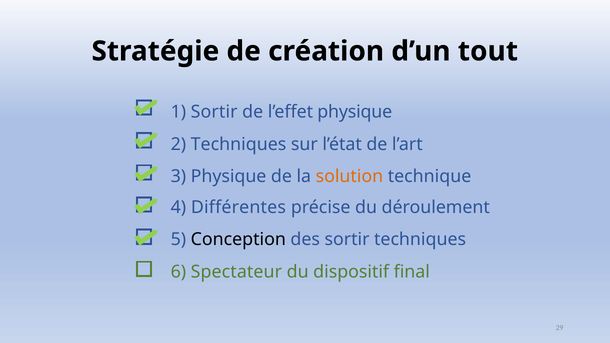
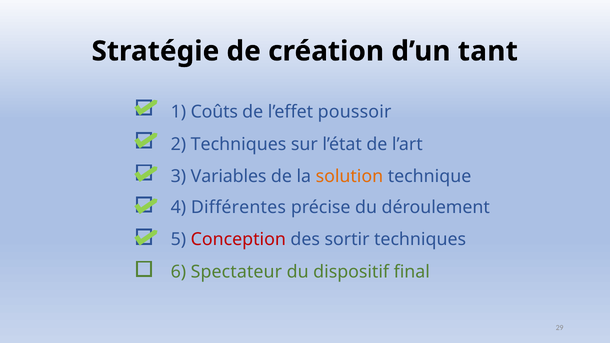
tout: tout -> tant (488, 51)
1 Sortir: Sortir -> Coûts (214, 112)
l’effet physique: physique -> poussoir (355, 112)
3 Physique: Physique -> Variables (229, 176)
Conception colour: black -> red (238, 240)
